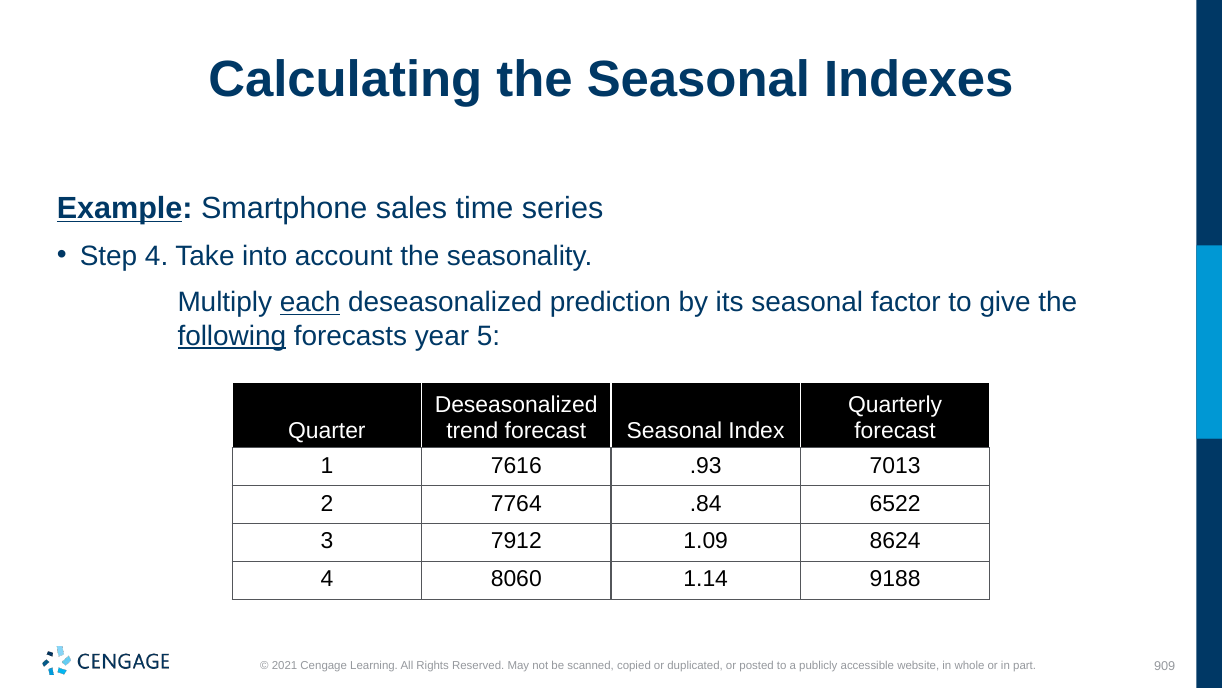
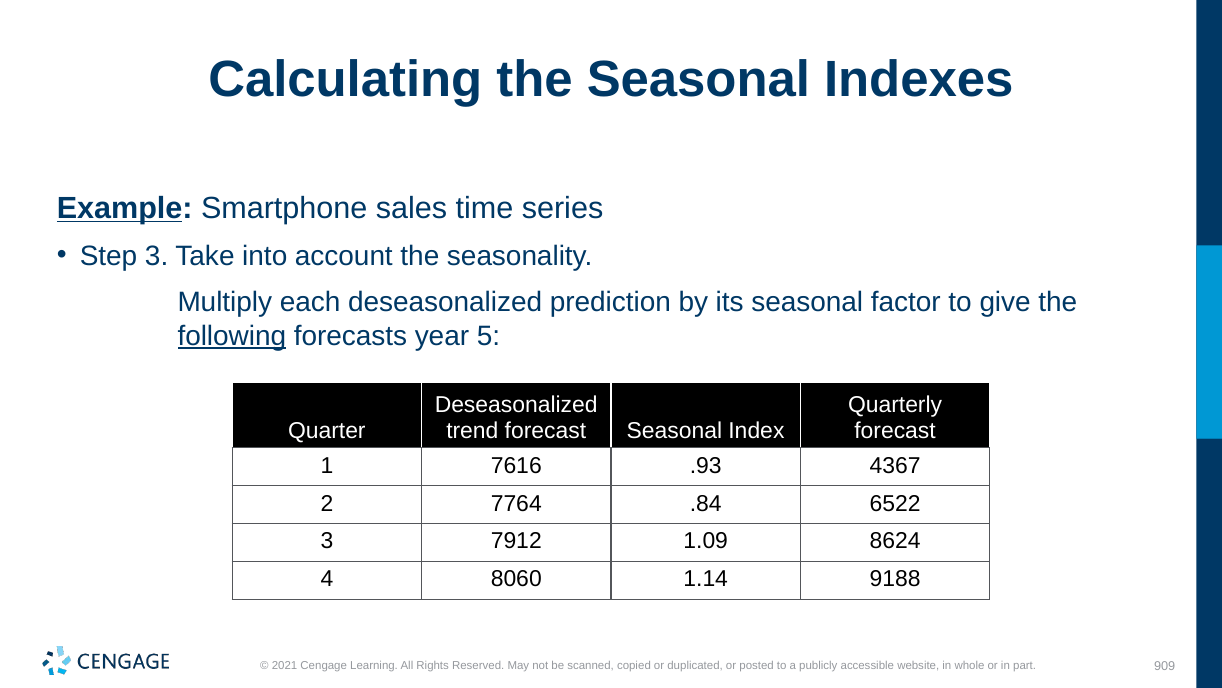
Step 4: 4 -> 3 (157, 256)
each underline: present -> none (310, 302)
7013: 7013 -> 4367 (895, 465)
